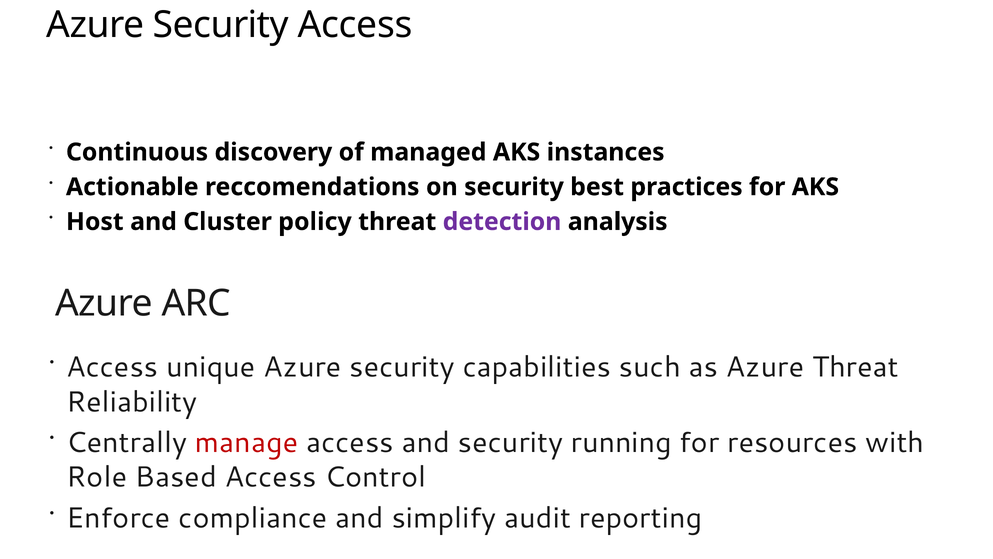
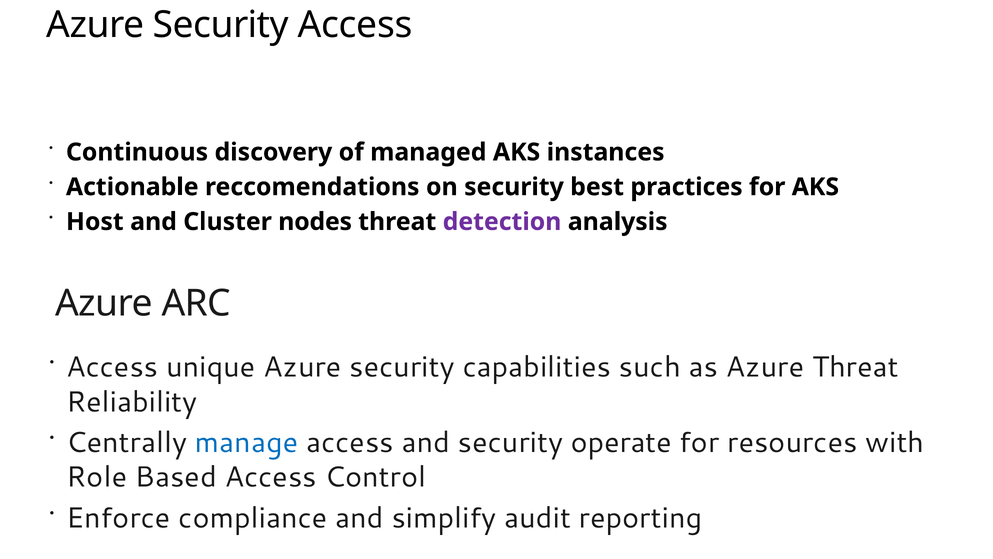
policy: policy -> nodes (315, 222)
manage colour: red -> blue (247, 442)
running: running -> operate (621, 442)
